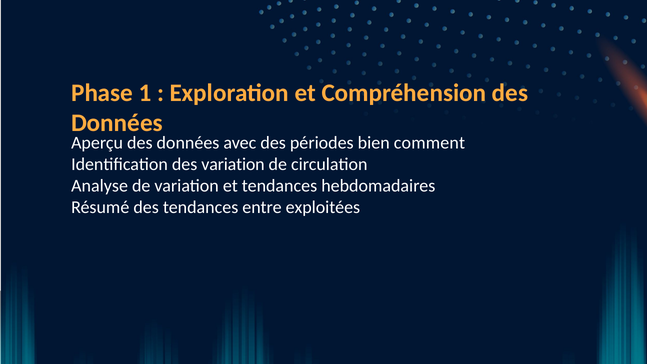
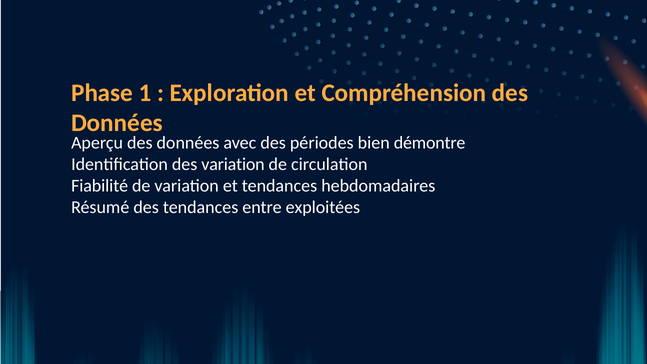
comment: comment -> démontre (430, 143)
Analyse: Analyse -> Fiabilité (100, 186)
